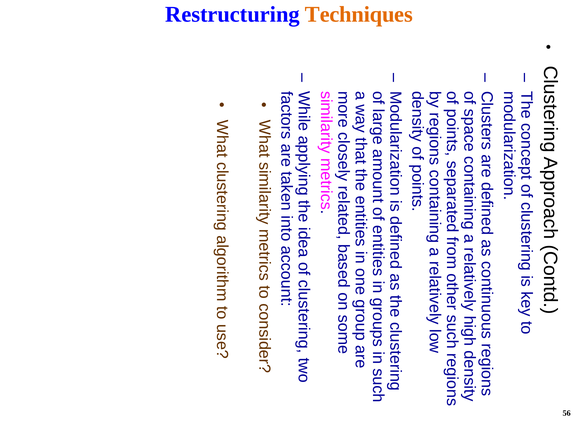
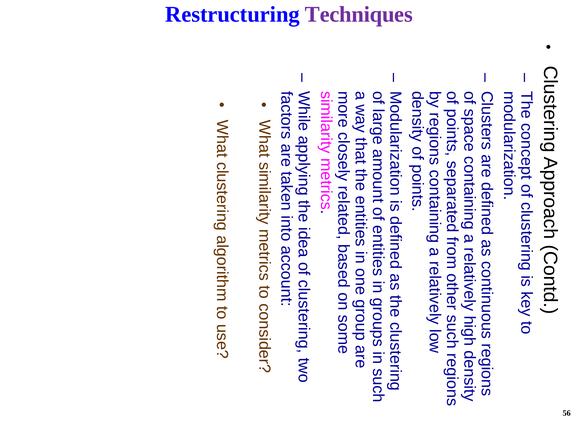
Techniques colour: orange -> purple (359, 14)
